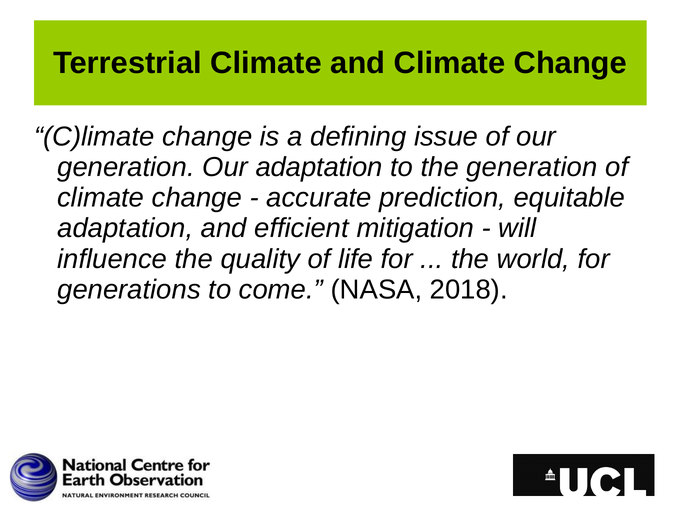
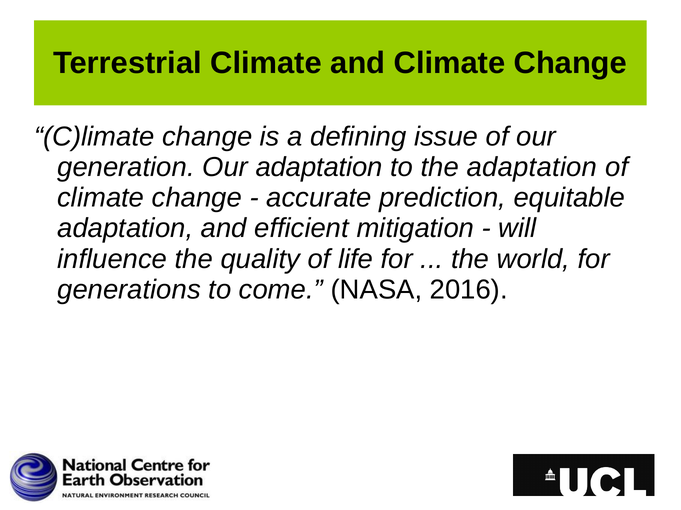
the generation: generation -> adaptation (532, 167)
2018: 2018 -> 2016 (469, 290)
